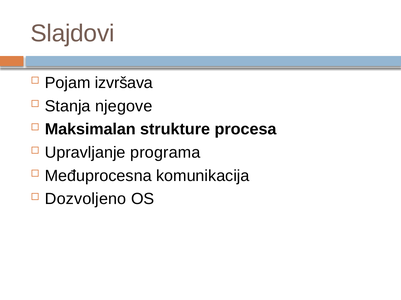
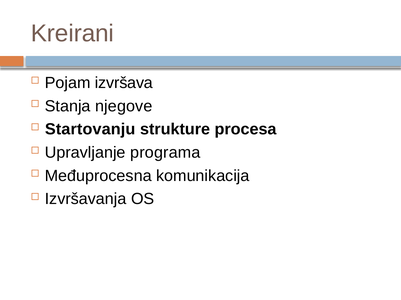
Slajdovi: Slajdovi -> Kreirani (72, 33)
Maksimalan: Maksimalan -> Startovanju (90, 130)
Dozvoljeno: Dozvoljeno -> Izvršavanja (86, 199)
